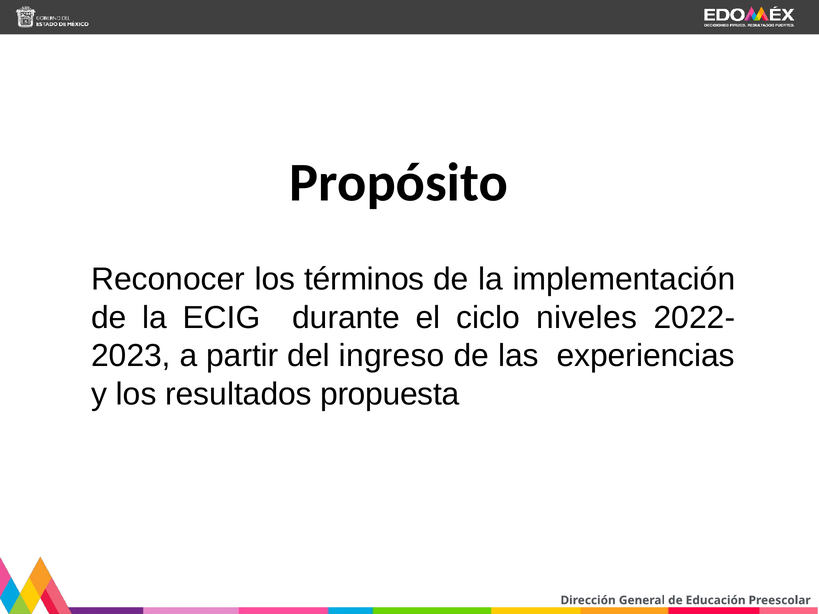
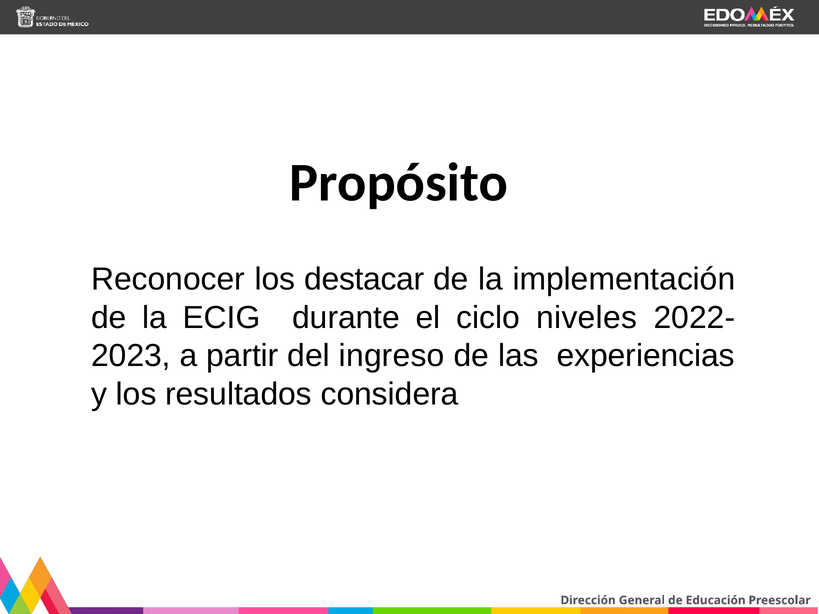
términos: términos -> destacar (364, 279)
propuesta: propuesta -> considera (390, 394)
